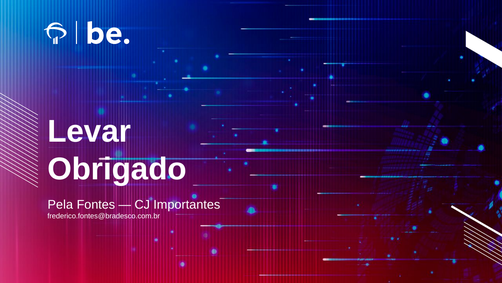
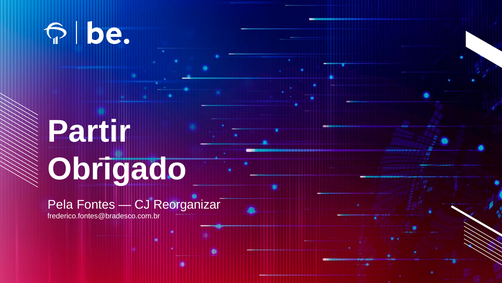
Levar: Levar -> Partir (89, 131)
Importantes: Importantes -> Reorganizar (187, 204)
